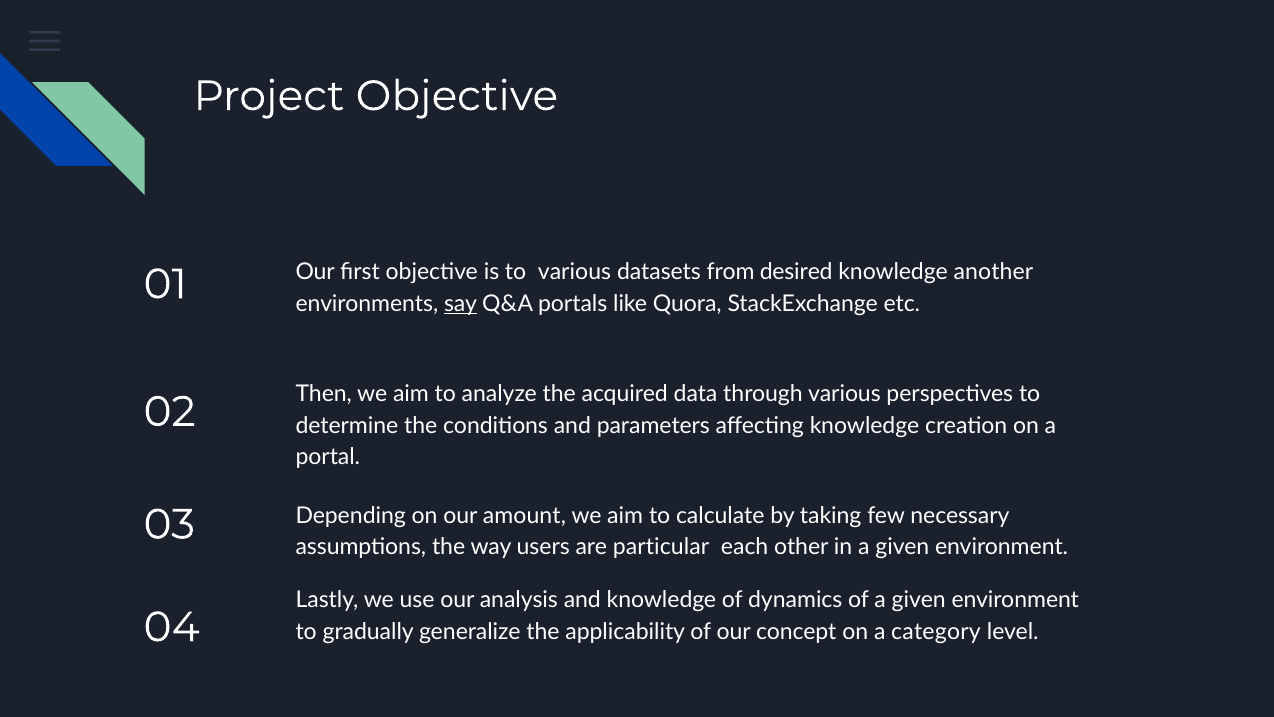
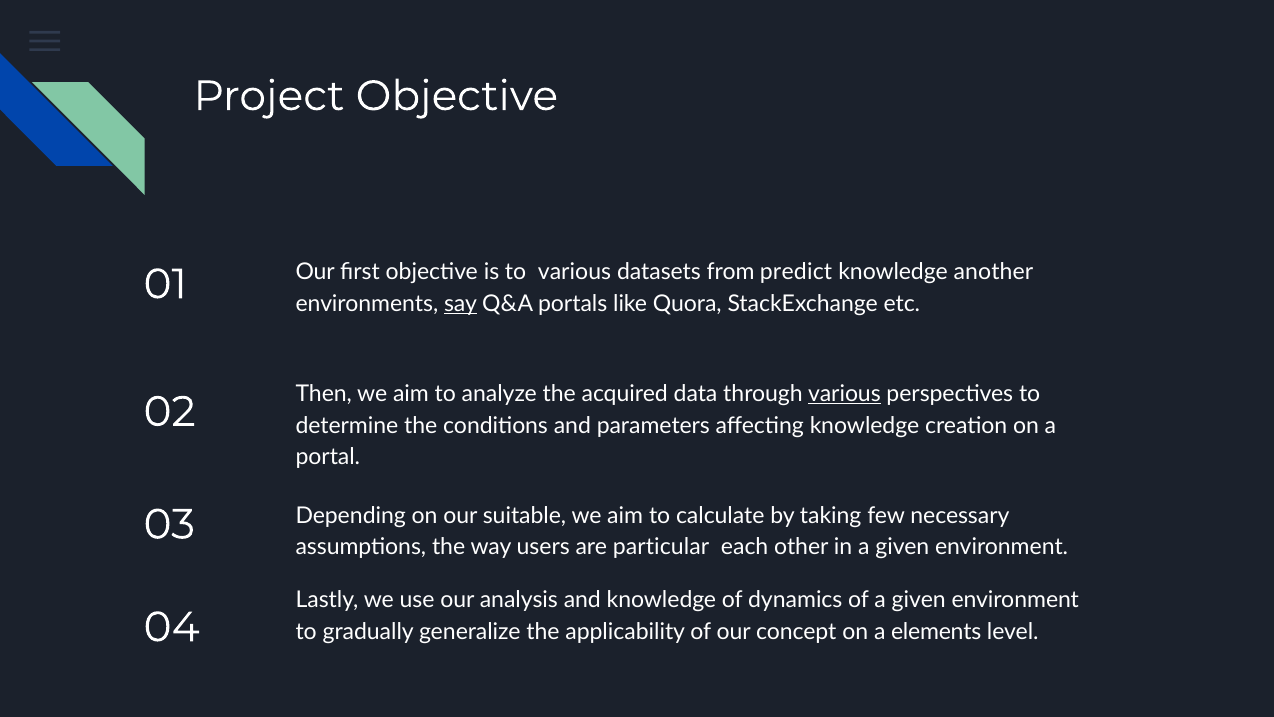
desired: desired -> predict (796, 272)
various underline: none -> present (844, 394)
amount: amount -> suitable (524, 515)
category: category -> elements (936, 631)
